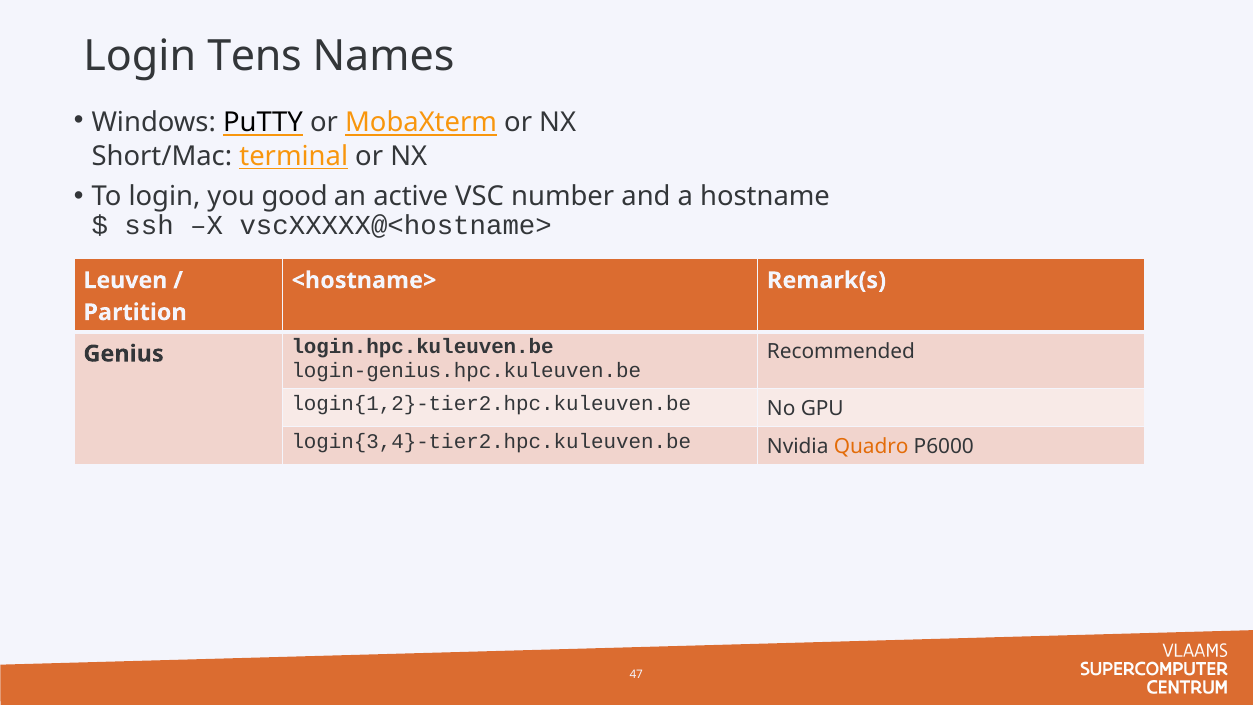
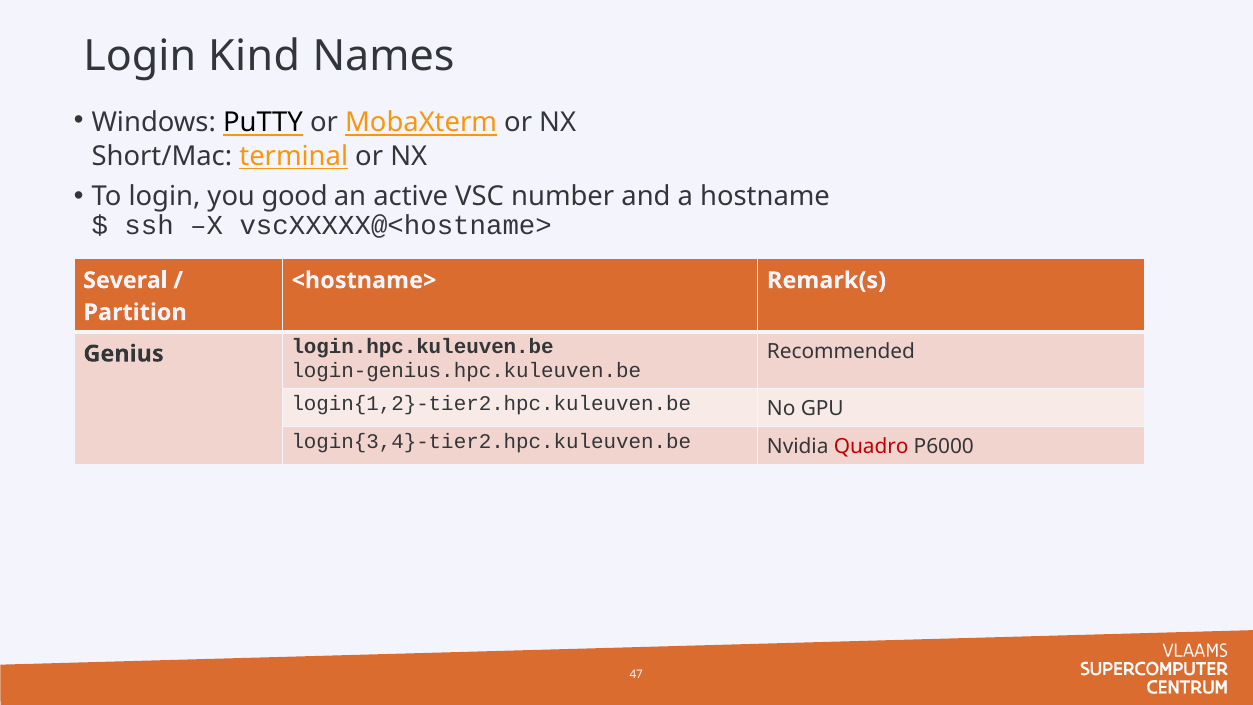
Tens: Tens -> Kind (254, 56)
Leuven: Leuven -> Several (125, 280)
Quadro colour: orange -> red (871, 447)
